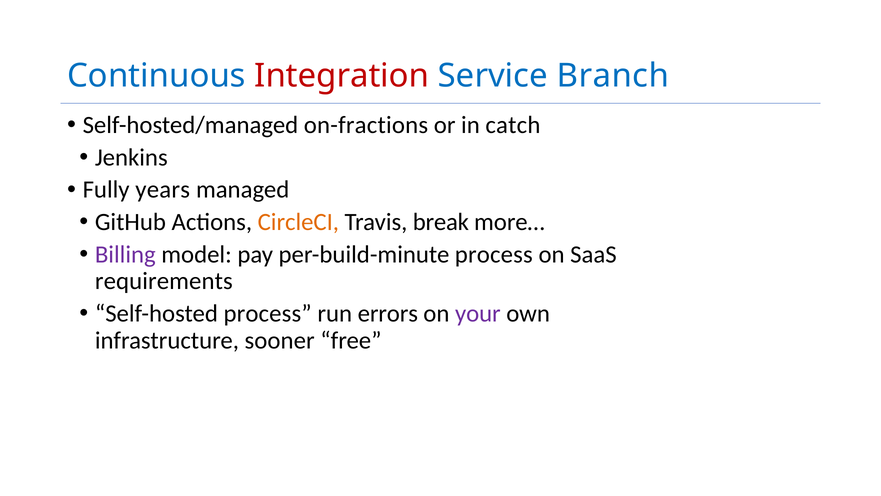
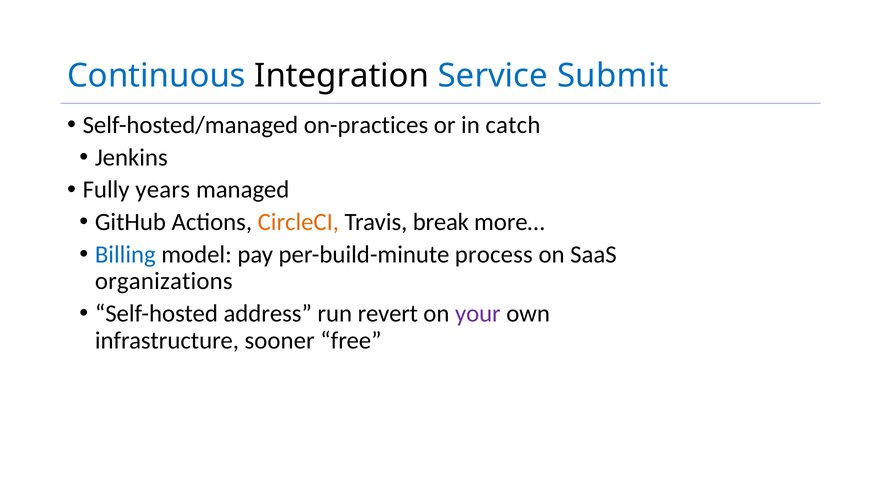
Integration colour: red -> black (342, 76)
Branch: Branch -> Submit (613, 76)
on-fractions: on-fractions -> on-practices (366, 125)
Billing colour: purple -> blue (125, 254)
requirements: requirements -> organizations (164, 281)
Self-hosted process: process -> address (268, 313)
errors: errors -> revert (388, 313)
